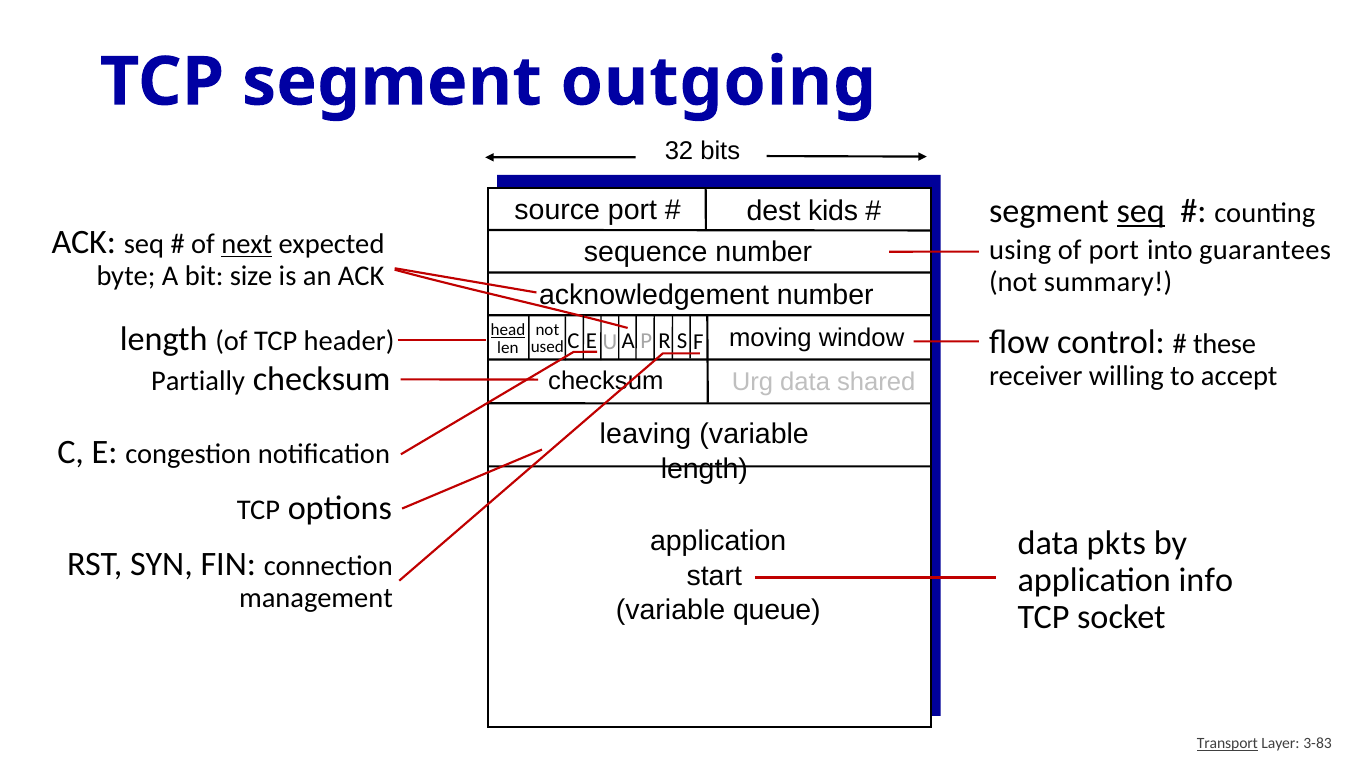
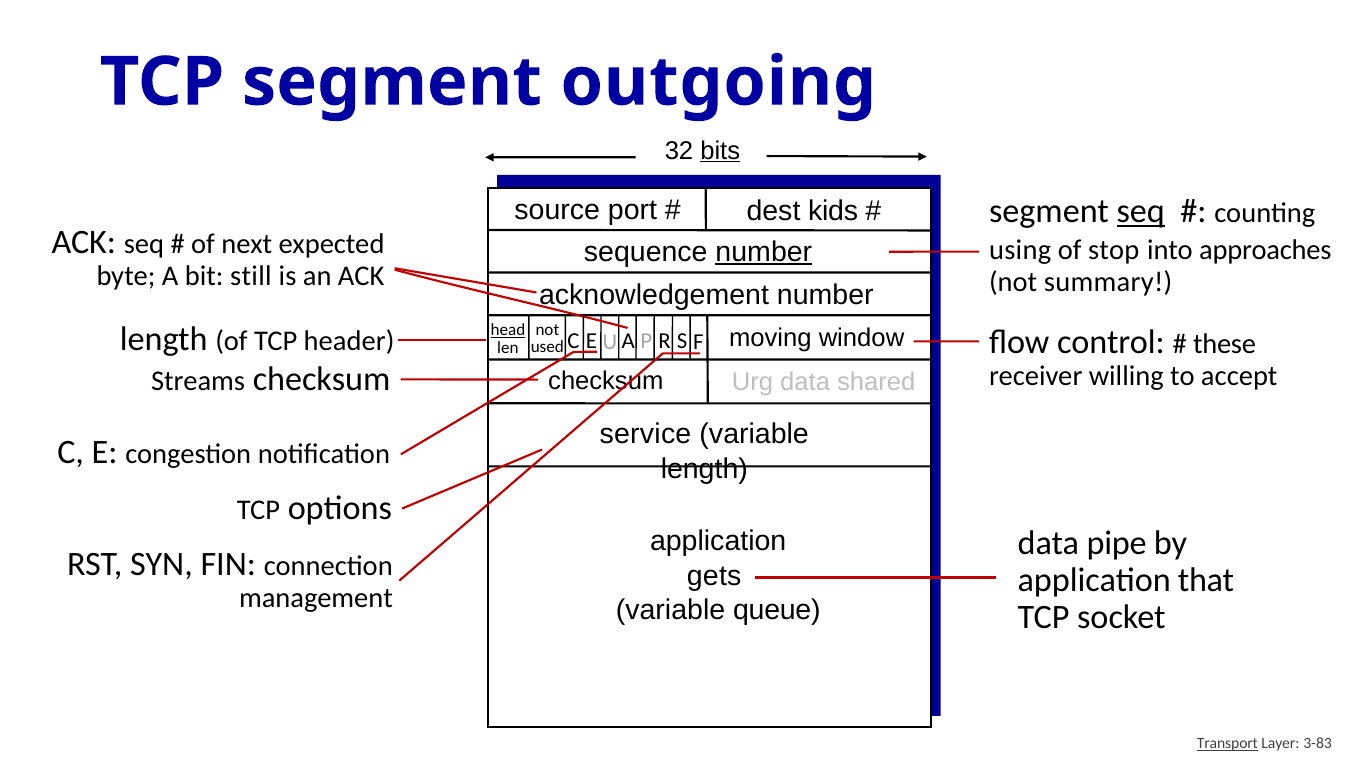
bits underline: none -> present (720, 151)
next underline: present -> none (247, 244)
of port: port -> stop (1114, 250)
guarantees: guarantees -> approaches (1265, 250)
number underline: none -> present (764, 252)
size: size -> still (251, 276)
Partially: Partially -> Streams (198, 381)
leaving: leaving -> service (645, 435)
pkts: pkts -> pipe (1117, 544)
start: start -> gets (714, 576)
info: info -> that (1206, 581)
